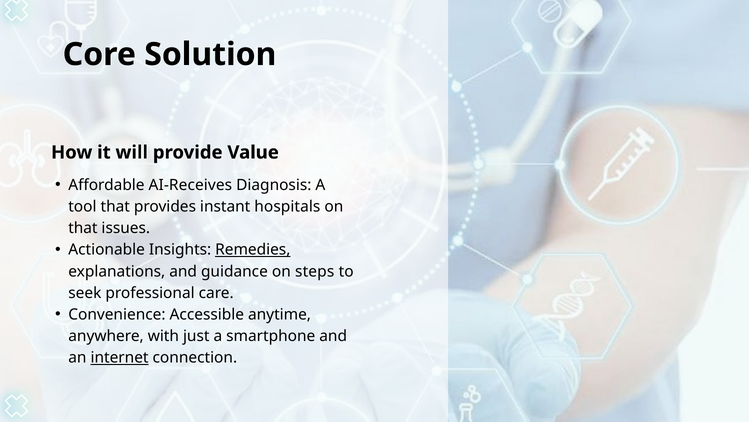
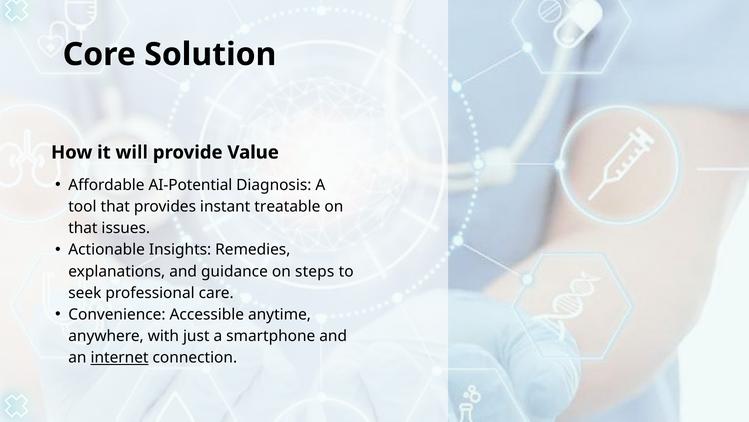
AI-Receives: AI-Receives -> AI-Potential (190, 185)
hospitals: hospitals -> treatable (287, 206)
Remedies underline: present -> none (253, 249)
